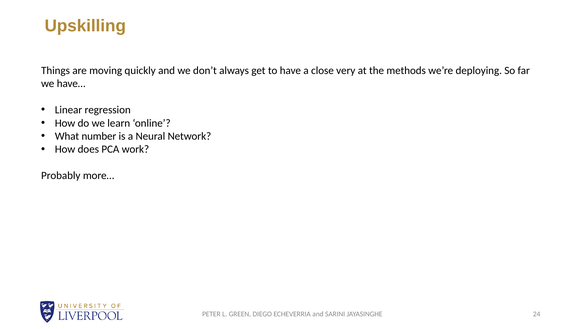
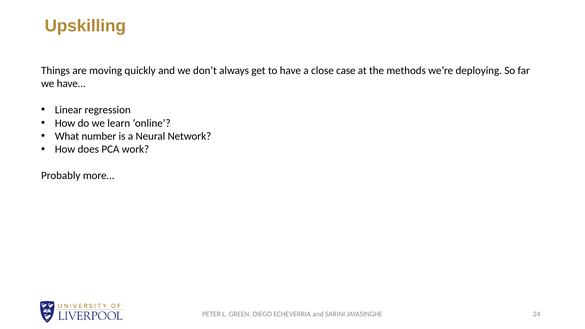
very: very -> case (346, 70)
